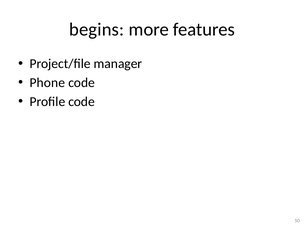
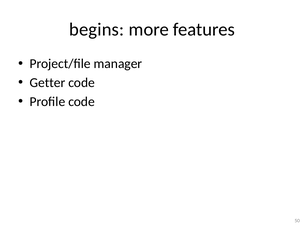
Phone: Phone -> Getter (47, 83)
